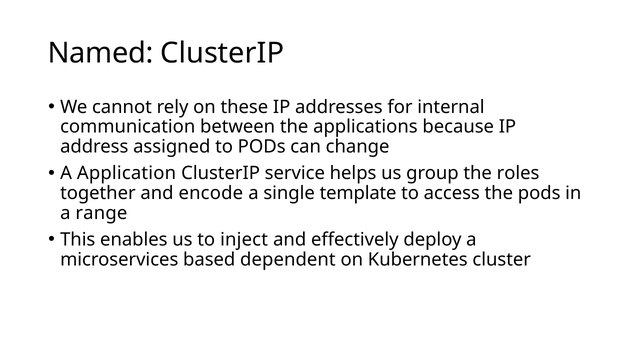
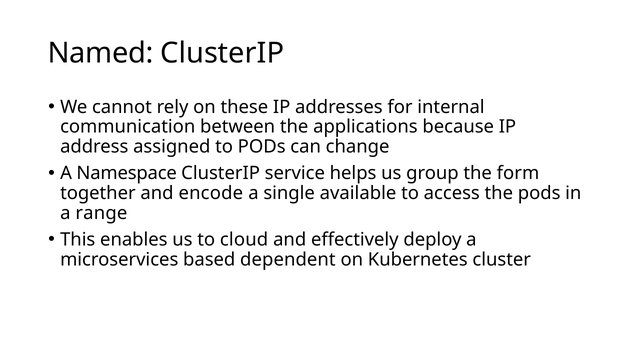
Application: Application -> Namespace (127, 173)
roles: roles -> form (518, 173)
template: template -> available (358, 193)
inject: inject -> cloud (244, 240)
